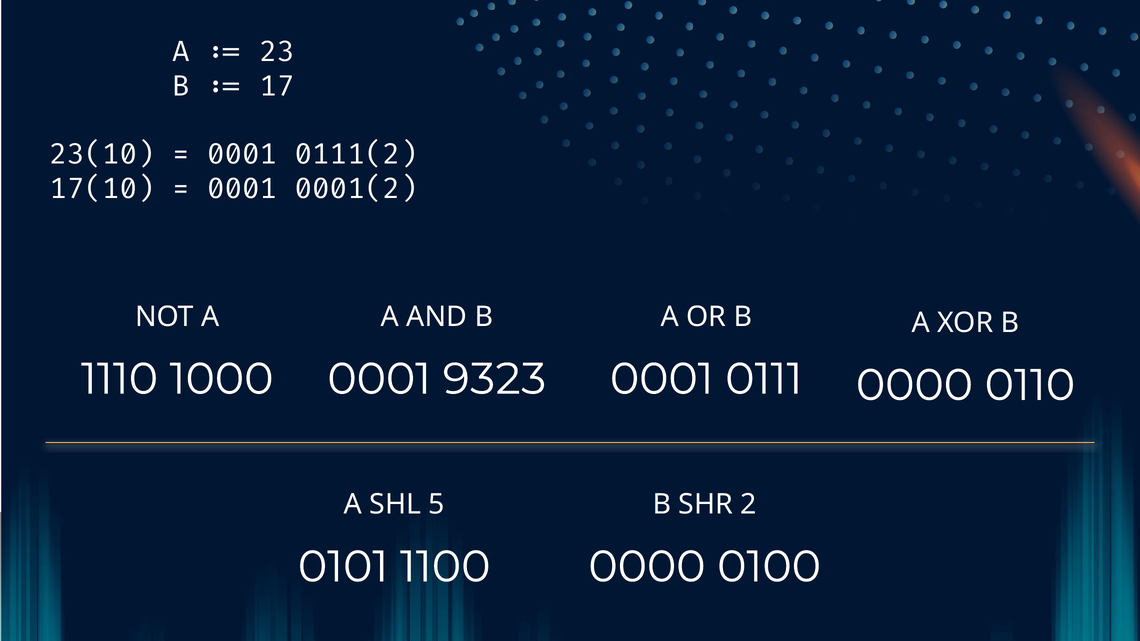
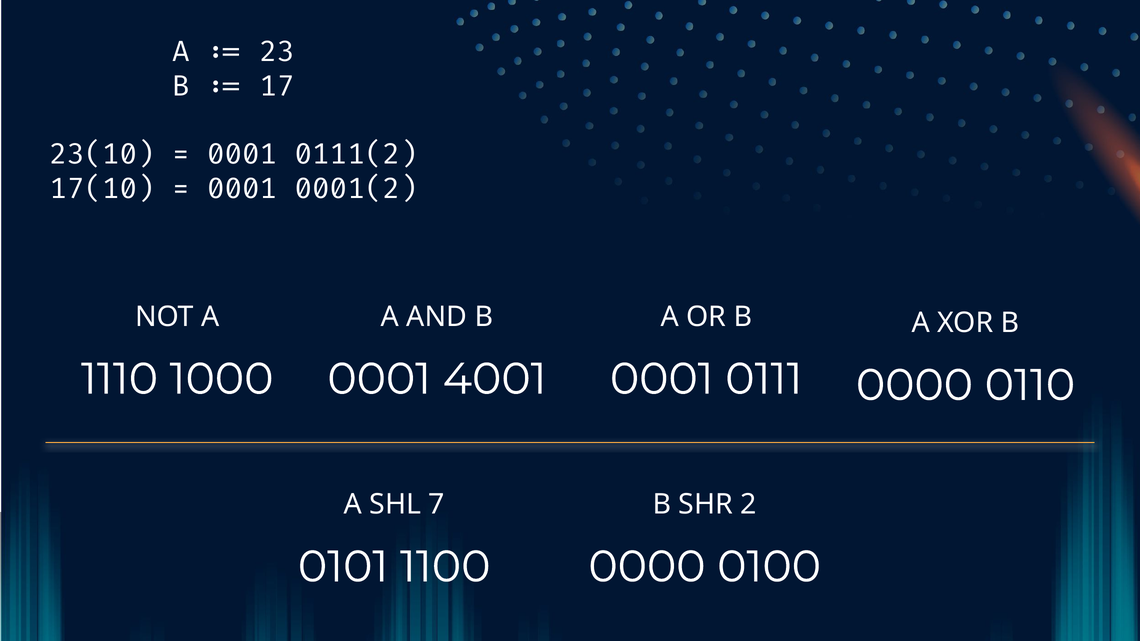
9323: 9323 -> 4001 (495, 379)
5: 5 -> 7 (436, 505)
